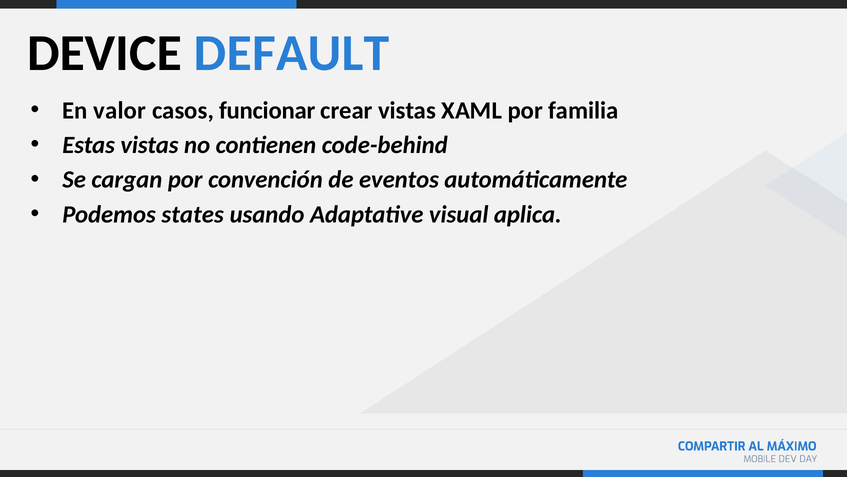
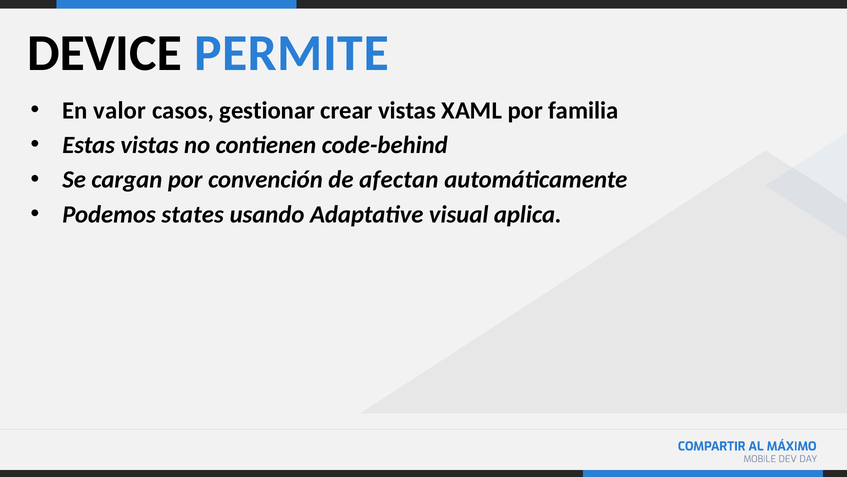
DEFAULT: DEFAULT -> PERMITE (291, 53)
funcionar: funcionar -> gestionar (267, 110)
eventos: eventos -> afectan (399, 180)
